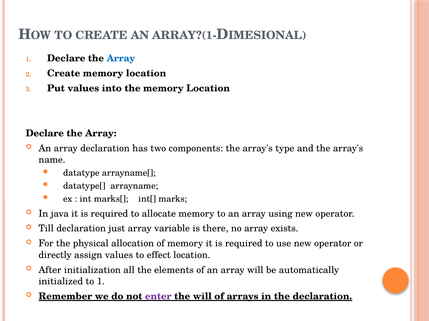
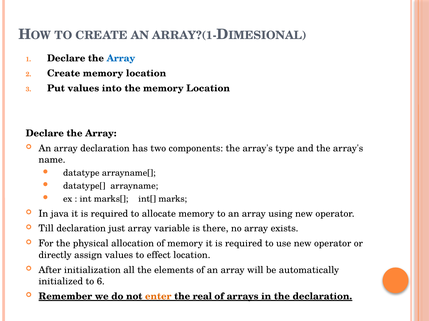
to 1: 1 -> 6 (101, 282)
enter colour: purple -> orange (158, 297)
the will: will -> real (202, 297)
